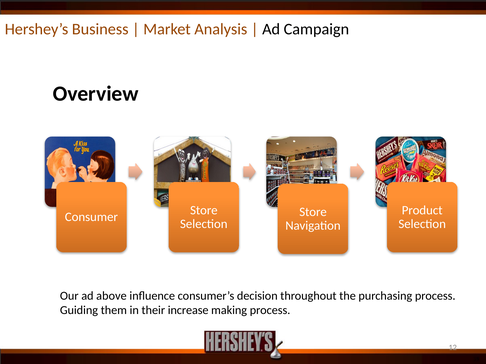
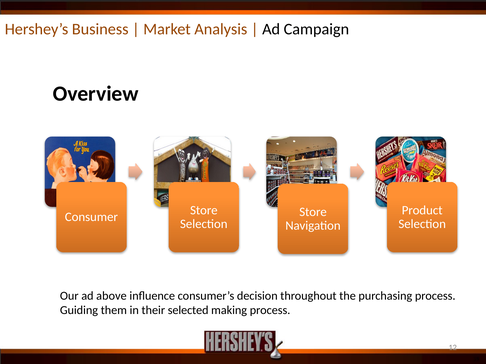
increase: increase -> selected (188, 311)
